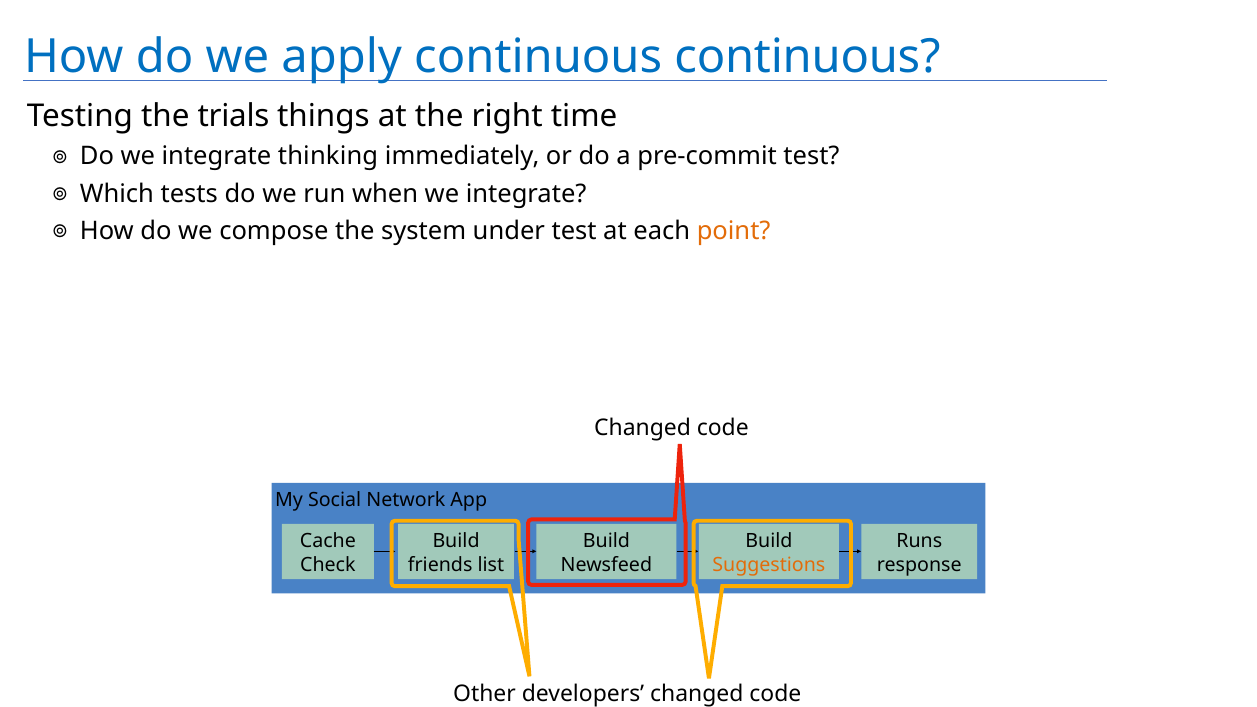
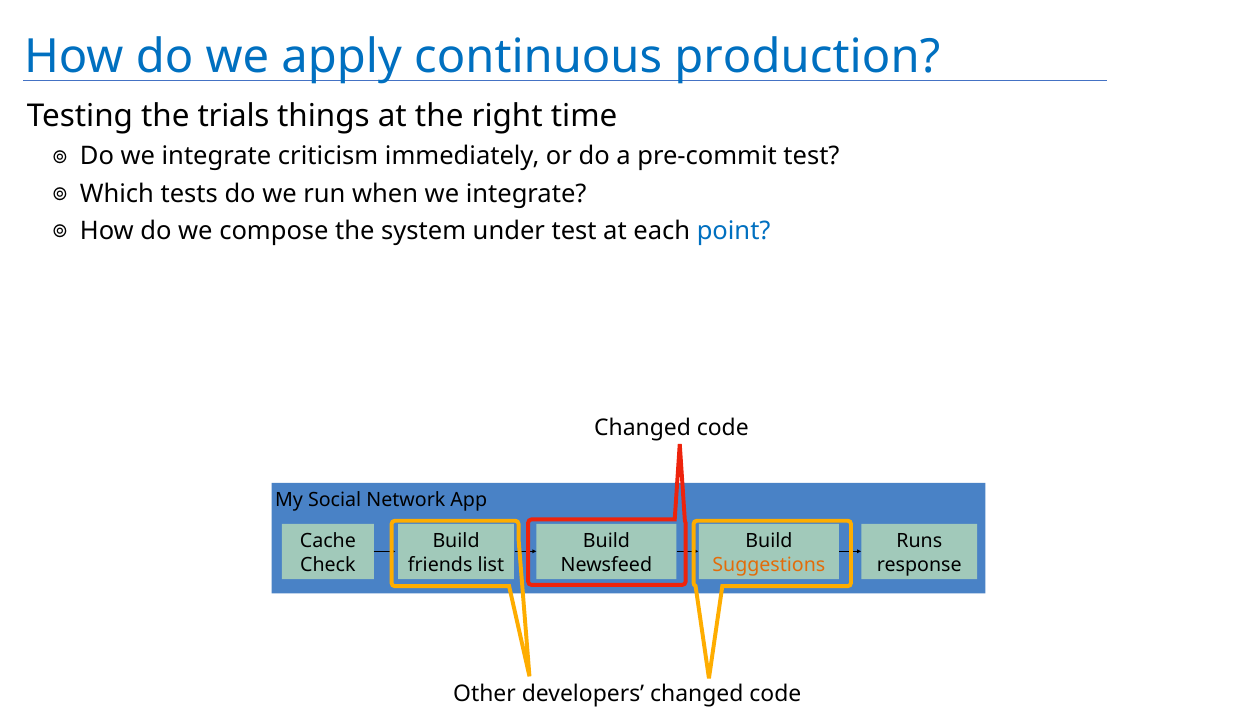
continuous continuous: continuous -> production (807, 57)
thinking: thinking -> criticism (328, 156)
point colour: orange -> blue (734, 231)
